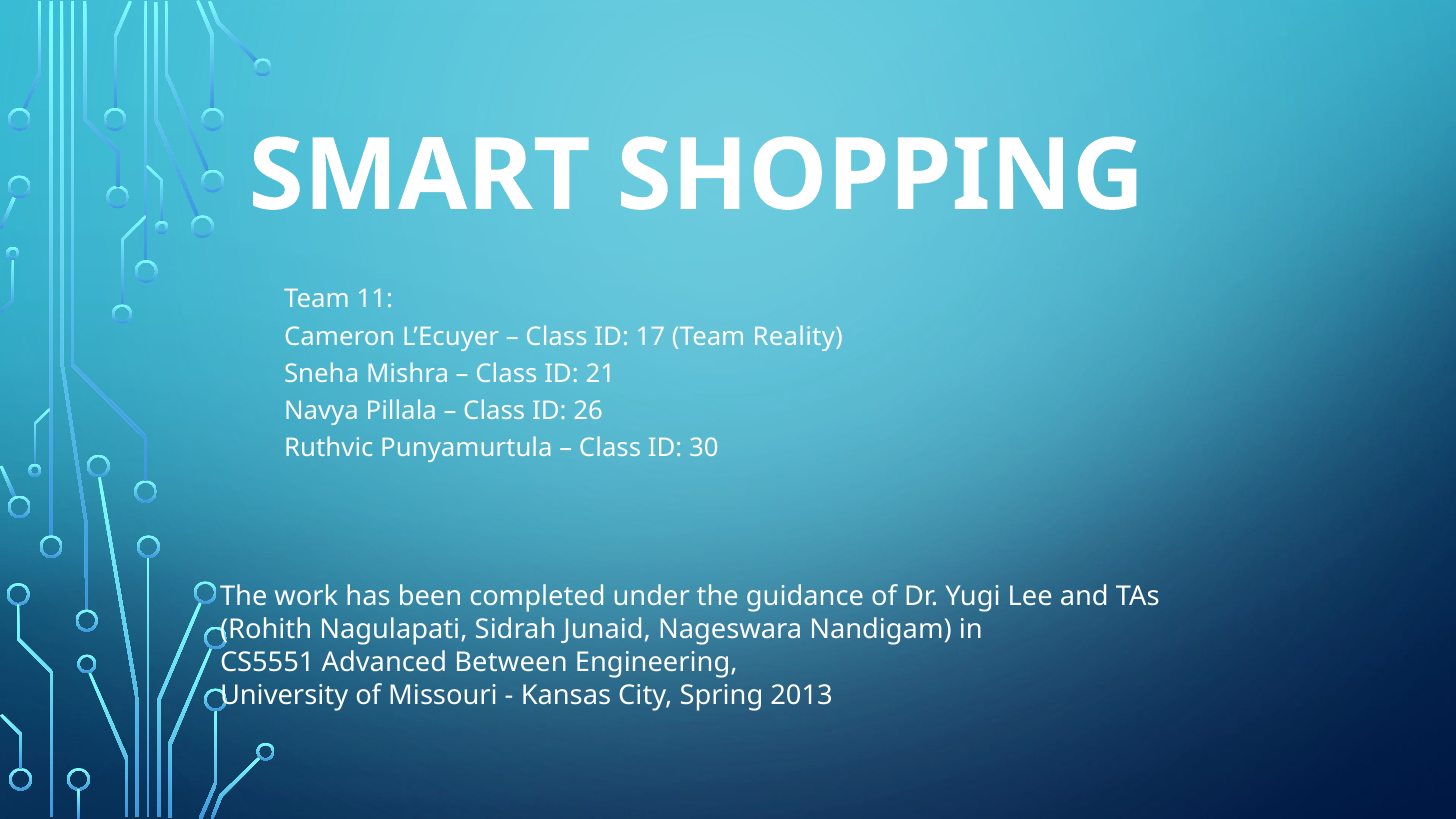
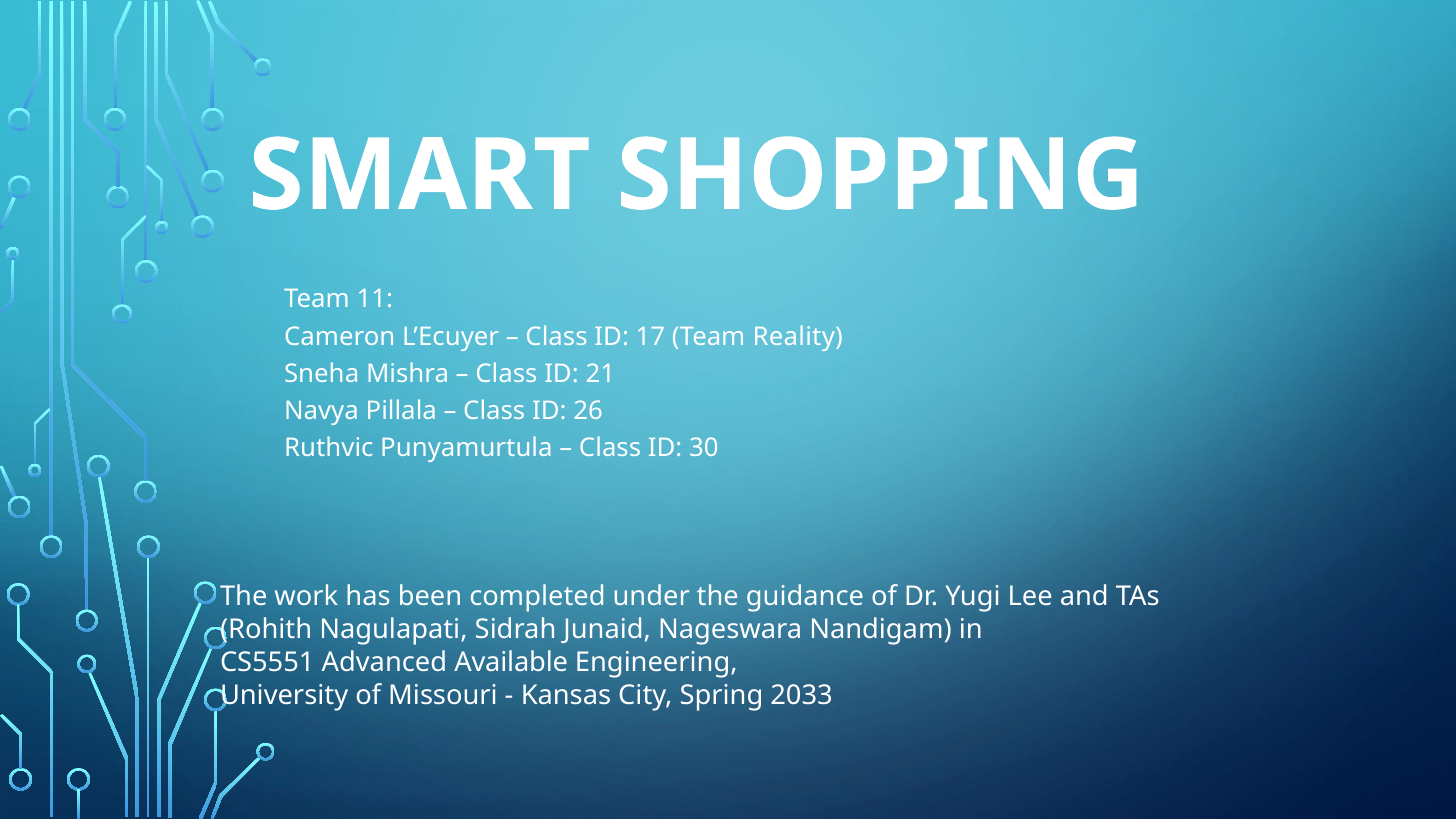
Between: Between -> Available (511, 662)
2013: 2013 -> 2033 (802, 695)
